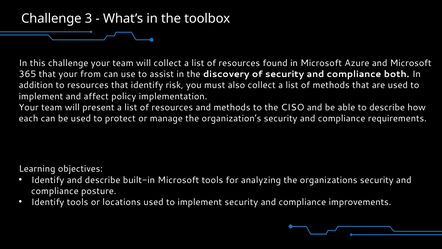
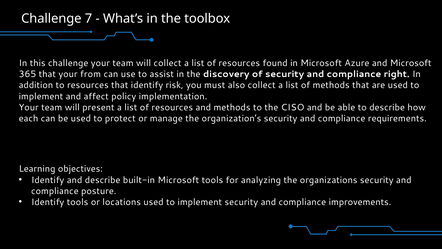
3: 3 -> 7 (89, 19)
both: both -> right (397, 74)
